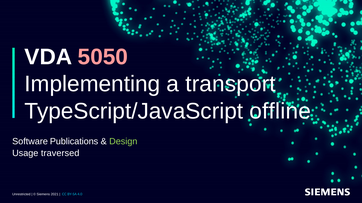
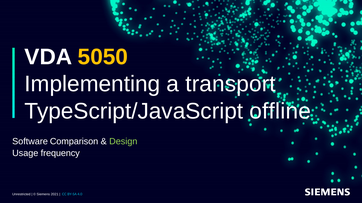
5050 colour: pink -> yellow (103, 57)
Publications: Publications -> Comparison (74, 142)
traversed: traversed -> frequency (60, 154)
